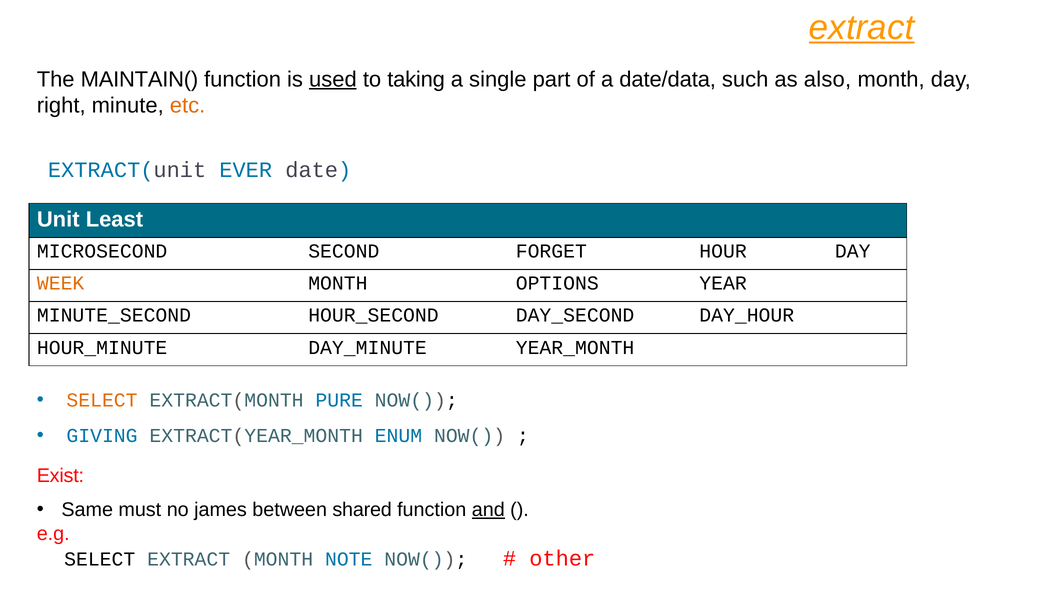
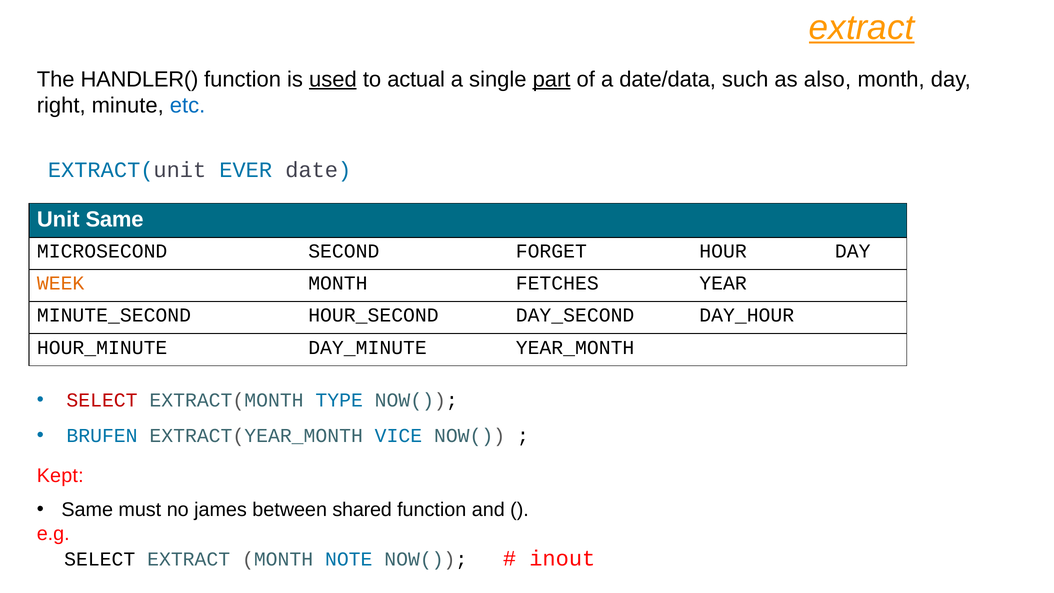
MAINTAIN(: MAINTAIN( -> HANDLER( (139, 79)
taking: taking -> actual (416, 79)
part underline: none -> present (552, 79)
etc colour: orange -> blue (188, 106)
Unit Least: Least -> Same (115, 220)
OPTIONS: OPTIONS -> FETCHES (557, 283)
SELECT colour: orange -> red (102, 400)
PURE: PURE -> TYPE (339, 400)
GIVING: GIVING -> BRUFEN (102, 436)
ENUM: ENUM -> VICE (398, 436)
Exist: Exist -> Kept (60, 475)
and underline: present -> none (488, 510)
other: other -> inout (562, 559)
